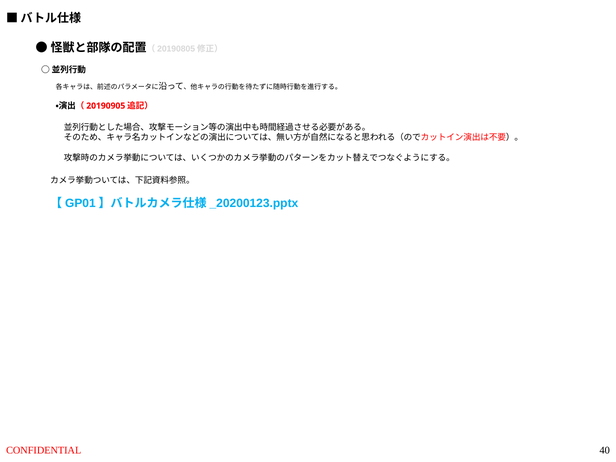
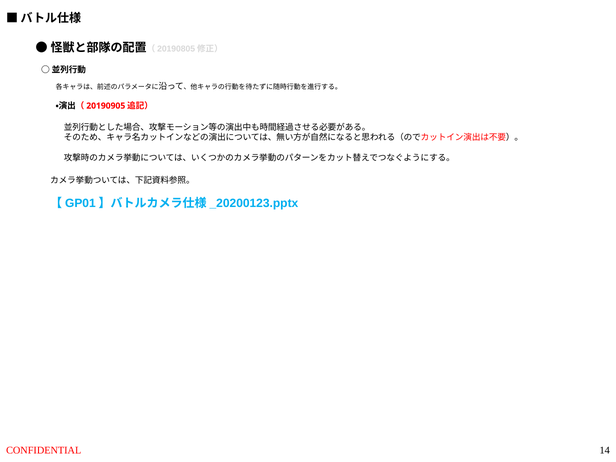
40: 40 -> 14 (605, 450)
